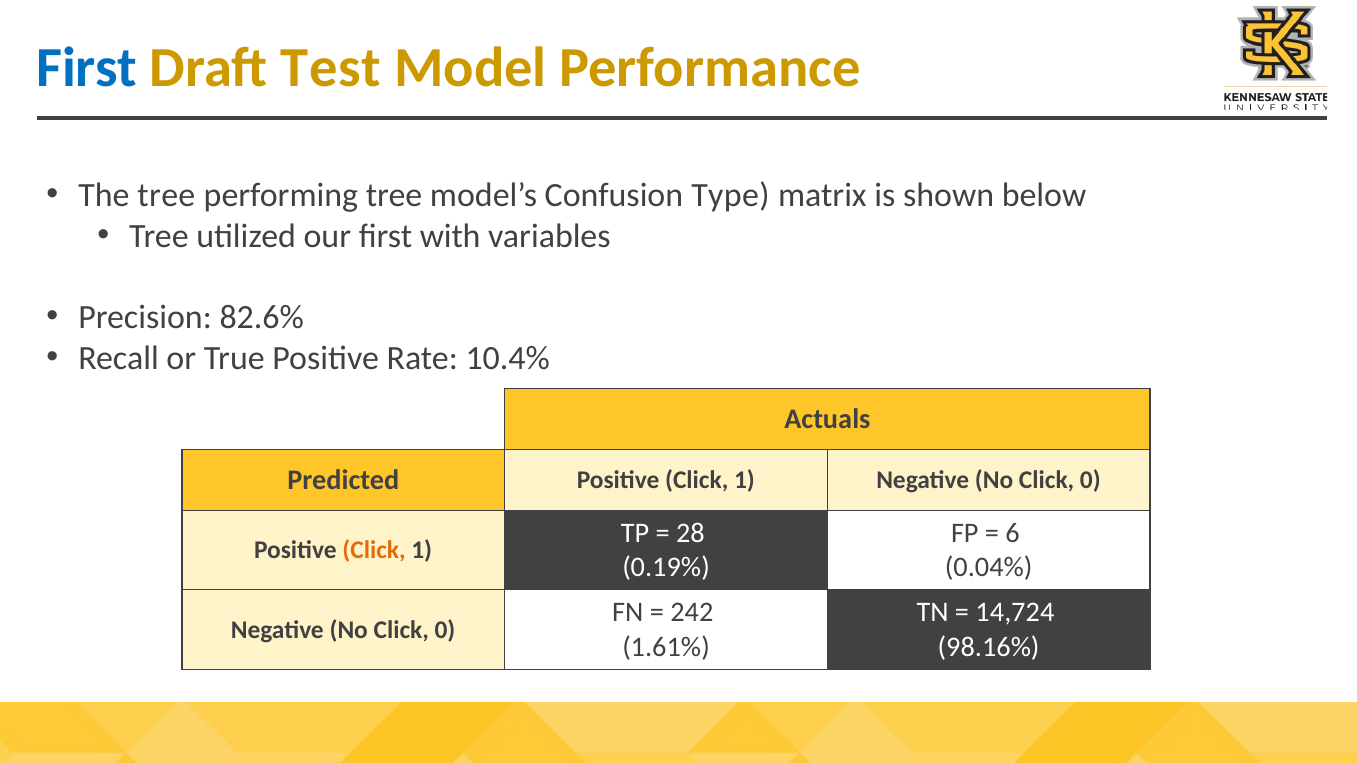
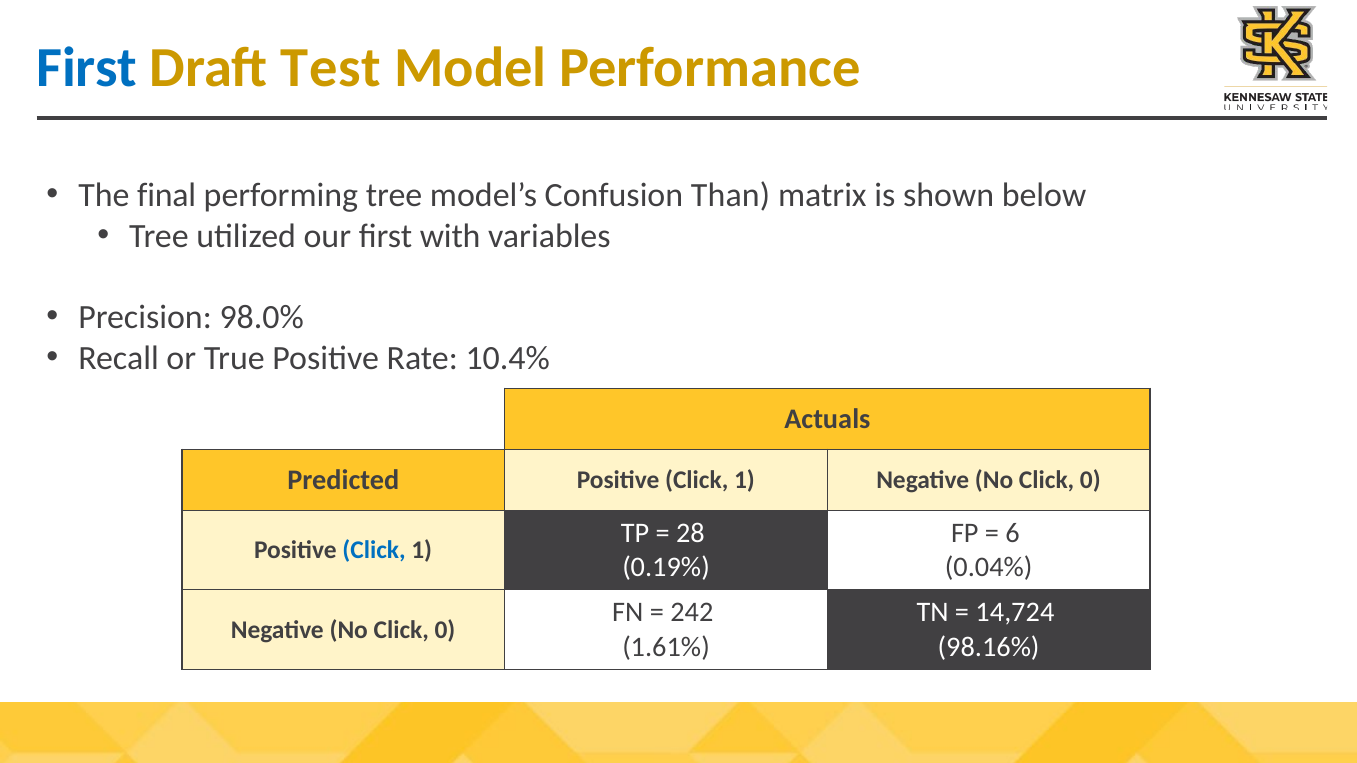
The tree: tree -> final (167, 195)
Type: Type -> Than (731, 195)
82.6%: 82.6% -> 98.0% (262, 317)
Click colour: orange -> blue (374, 551)
